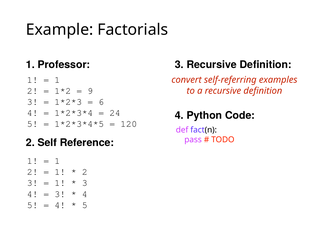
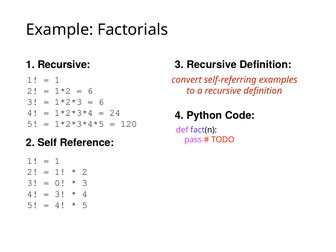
1 Professor: Professor -> Recursive (64, 65)
9: 9 -> 6 (90, 91)
1: 1 -> 0 (60, 183)
